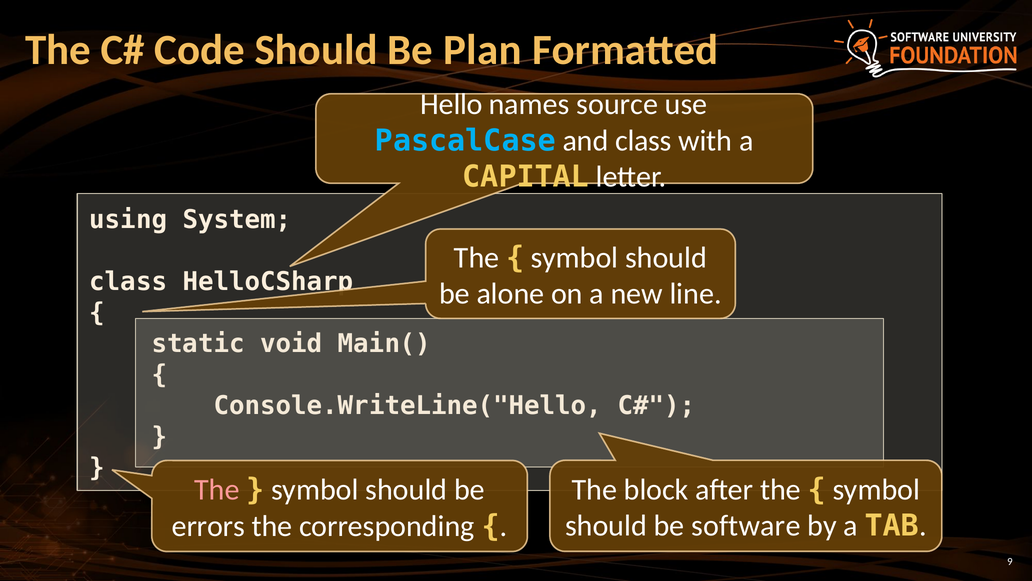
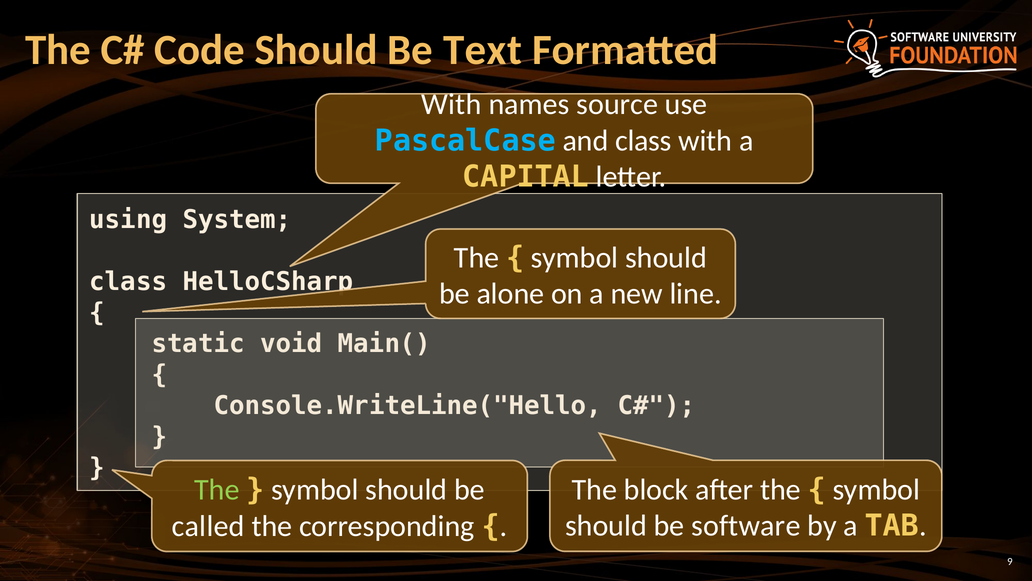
Plan: Plan -> Text (483, 50)
Hello: Hello -> With (451, 104)
The colour: pink -> light green (217, 490)
errors: errors -> called (208, 526)
